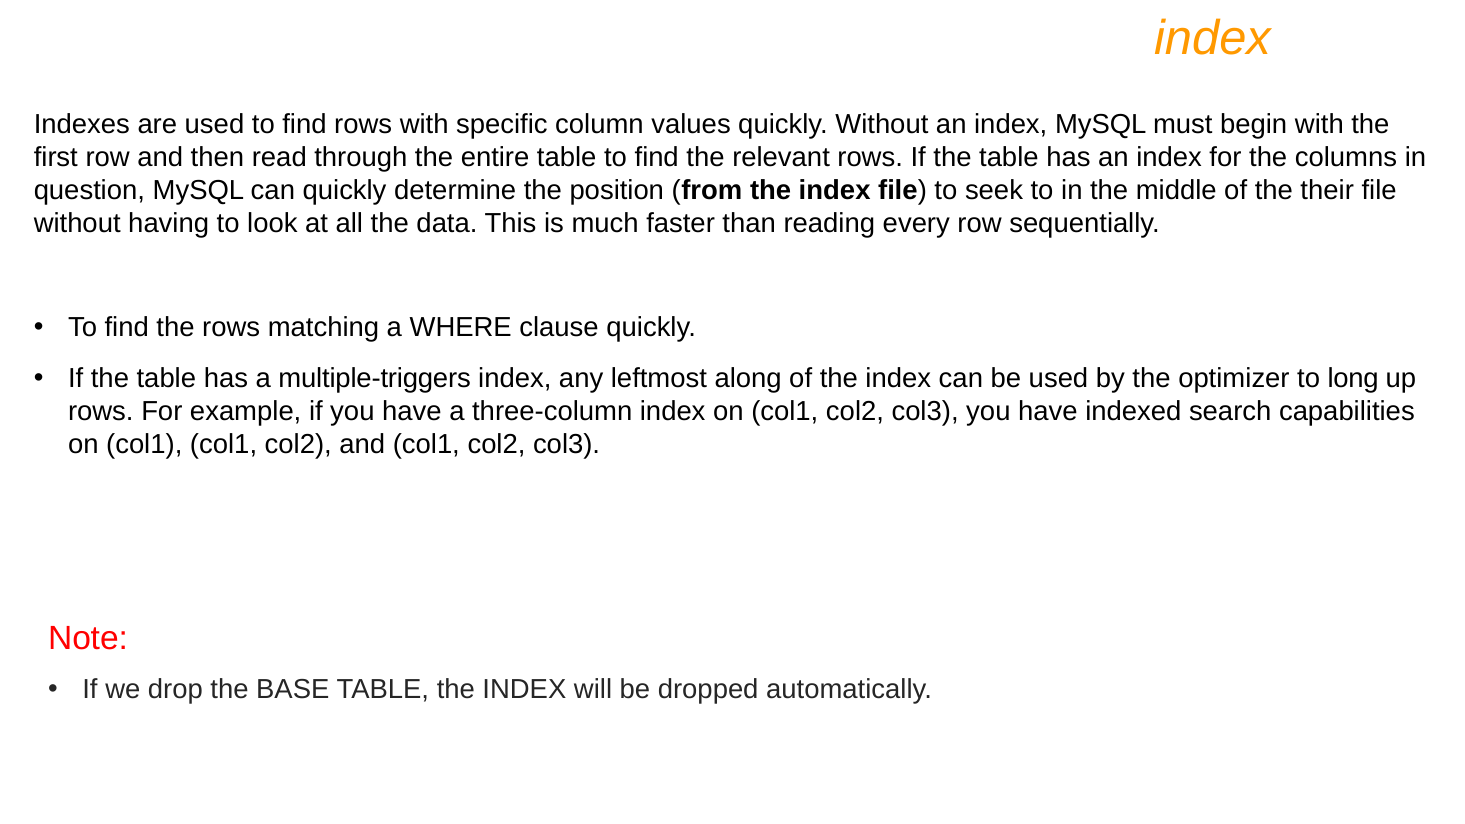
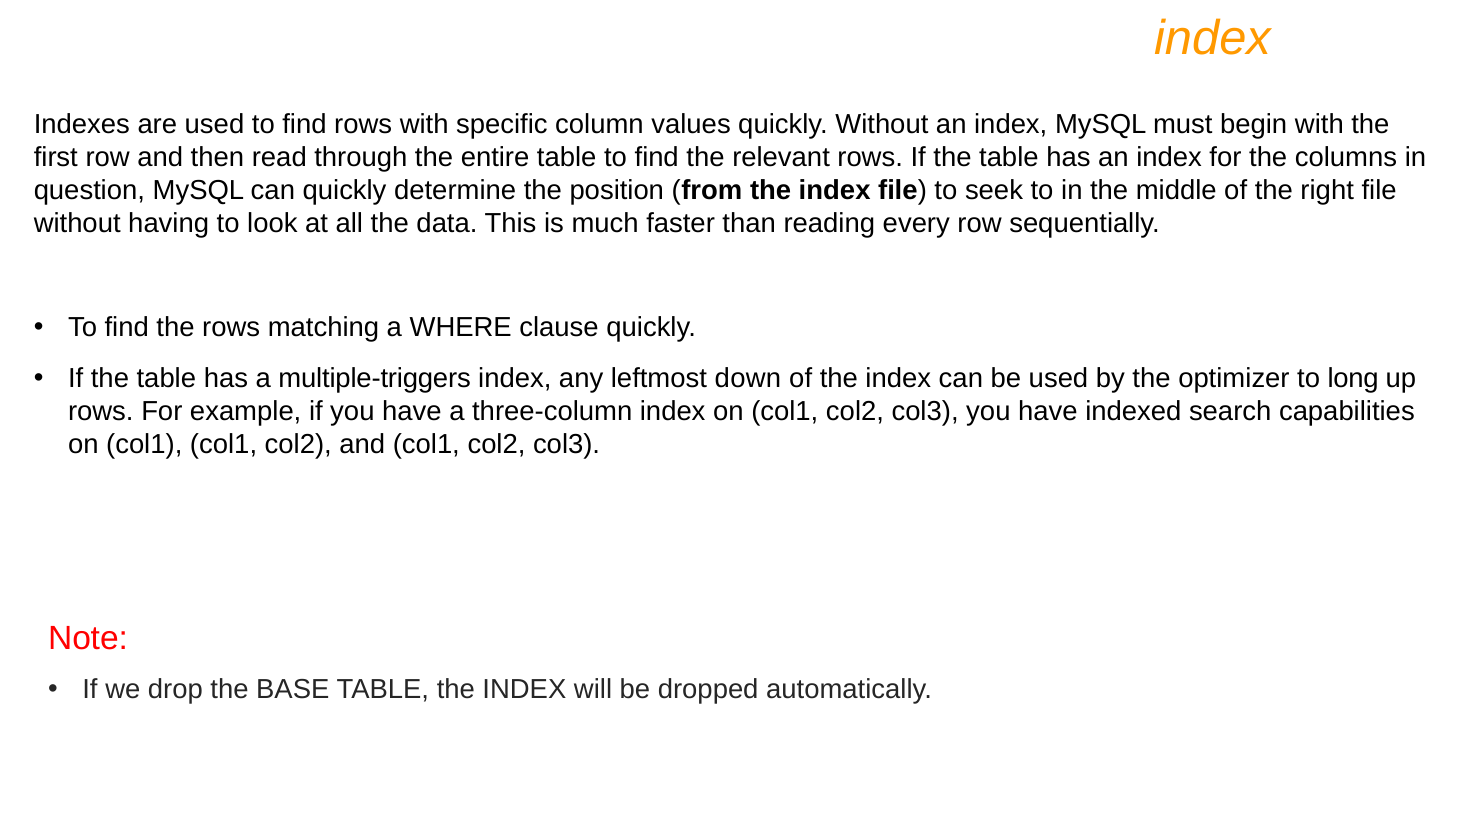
their: their -> right (1327, 190)
along: along -> down (748, 379)
